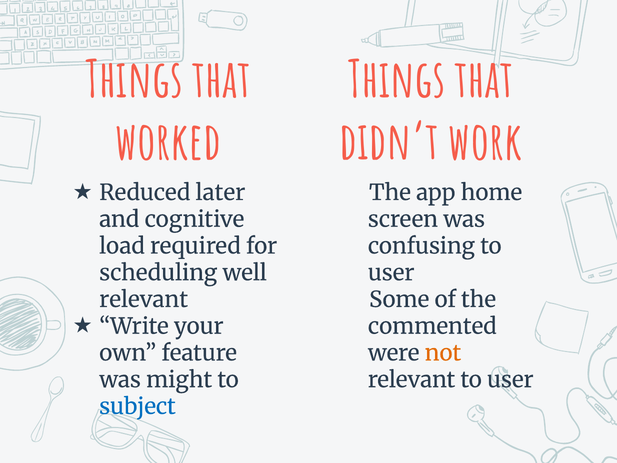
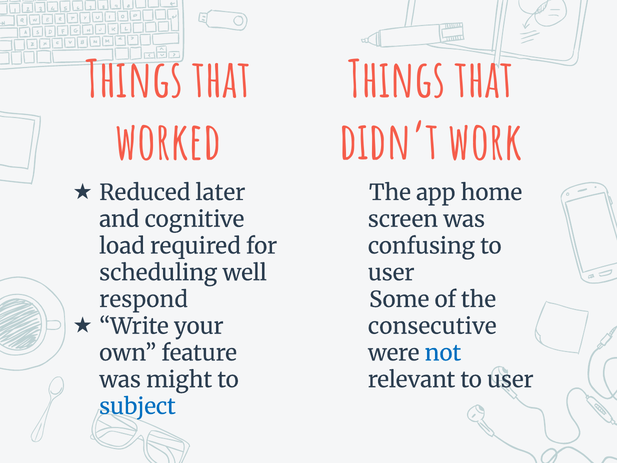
relevant: relevant -> respond (144, 300)
commented: commented -> consecutive (432, 326)
not colour: orange -> blue (443, 353)
